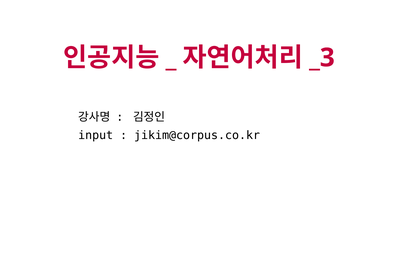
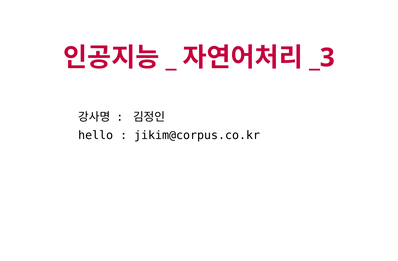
input: input -> hello (96, 135)
